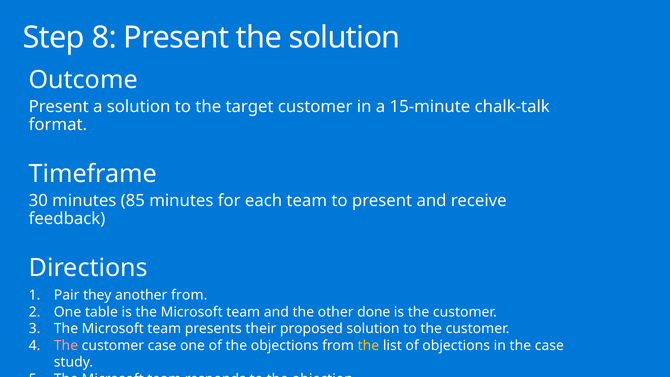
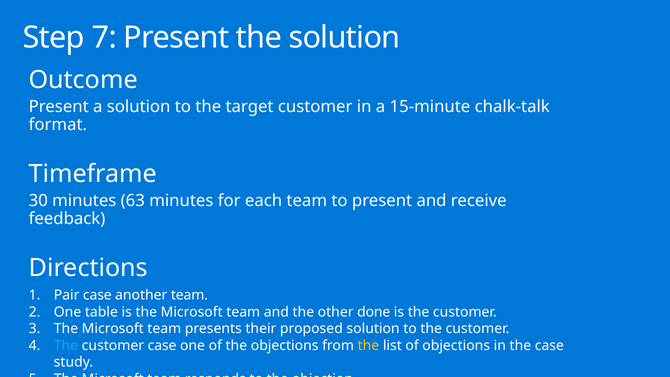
8: 8 -> 7 (104, 37)
85: 85 -> 63 (133, 201)
Pair they: they -> case (97, 295)
another from: from -> team (189, 295)
The colour: pink -> light blue (66, 345)
